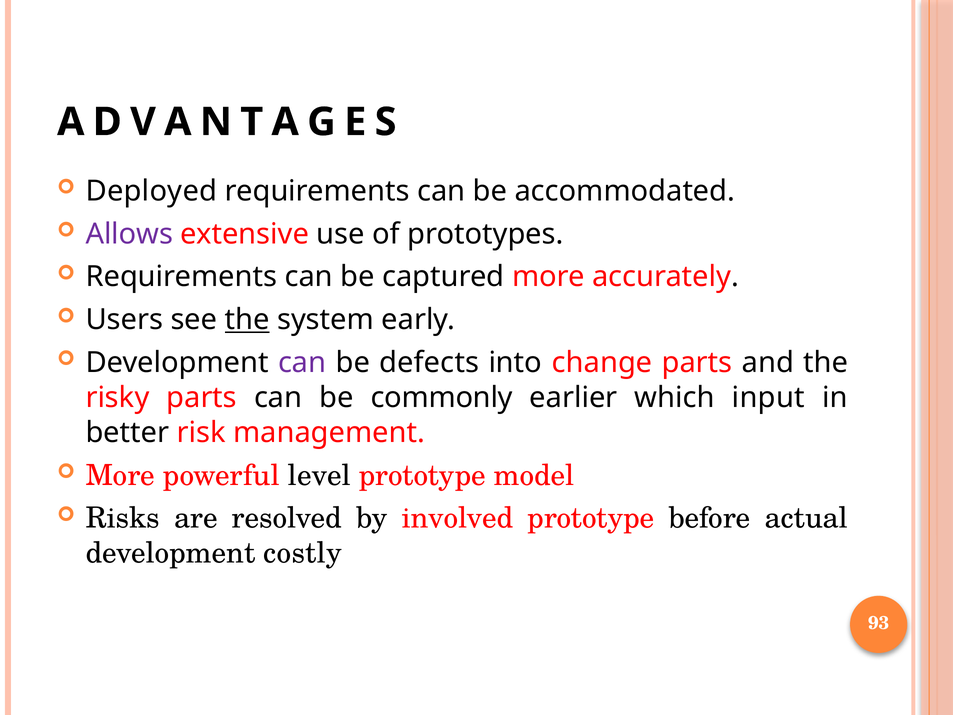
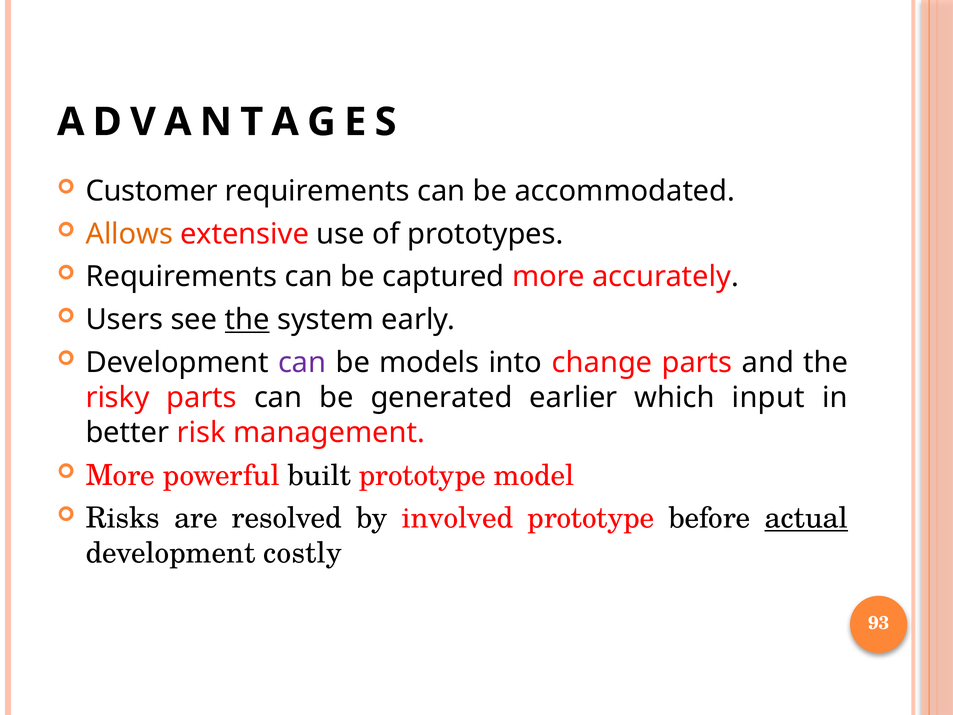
Deployed: Deployed -> Customer (152, 191)
Allows colour: purple -> orange (129, 234)
defects: defects -> models (429, 363)
commonly: commonly -> generated (442, 397)
level: level -> built (319, 475)
actual underline: none -> present (806, 518)
